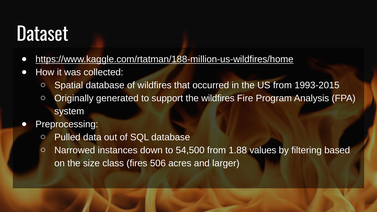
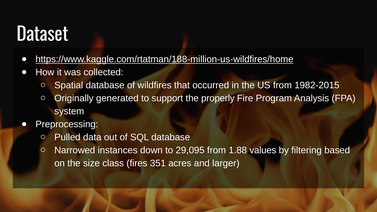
1993-2015: 1993-2015 -> 1982-2015 (317, 85)
the wildfires: wildfires -> properly (218, 98)
54,500: 54,500 -> 29,095 (190, 150)
506: 506 -> 351 (158, 163)
